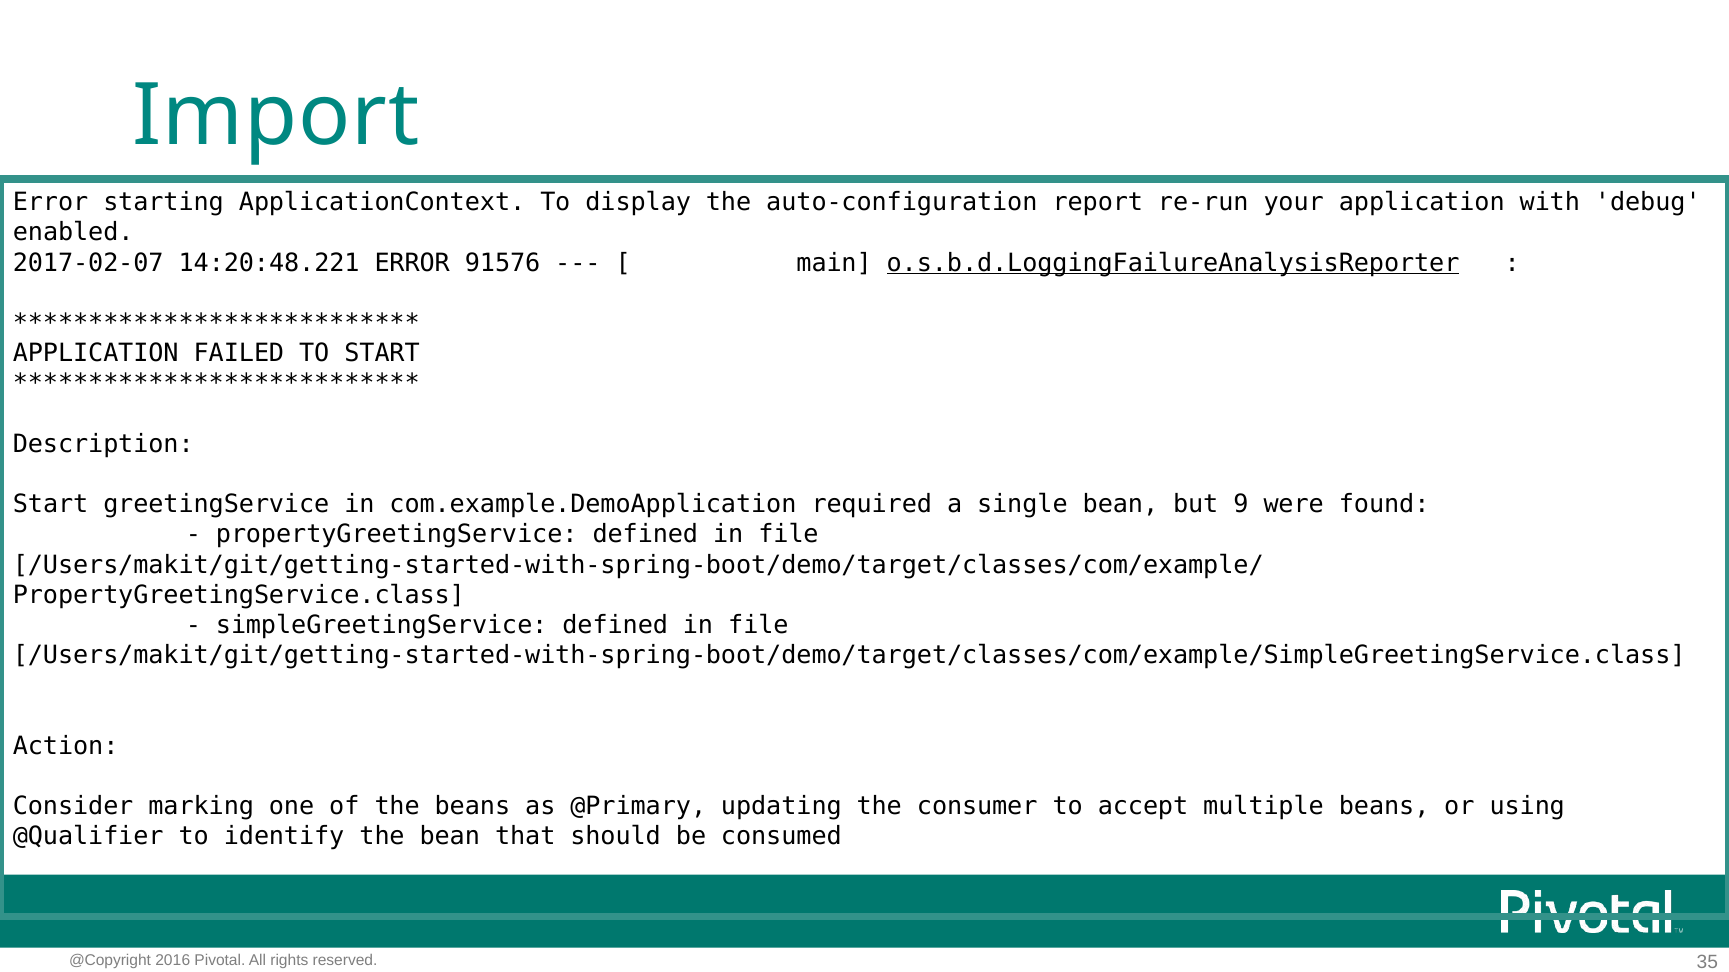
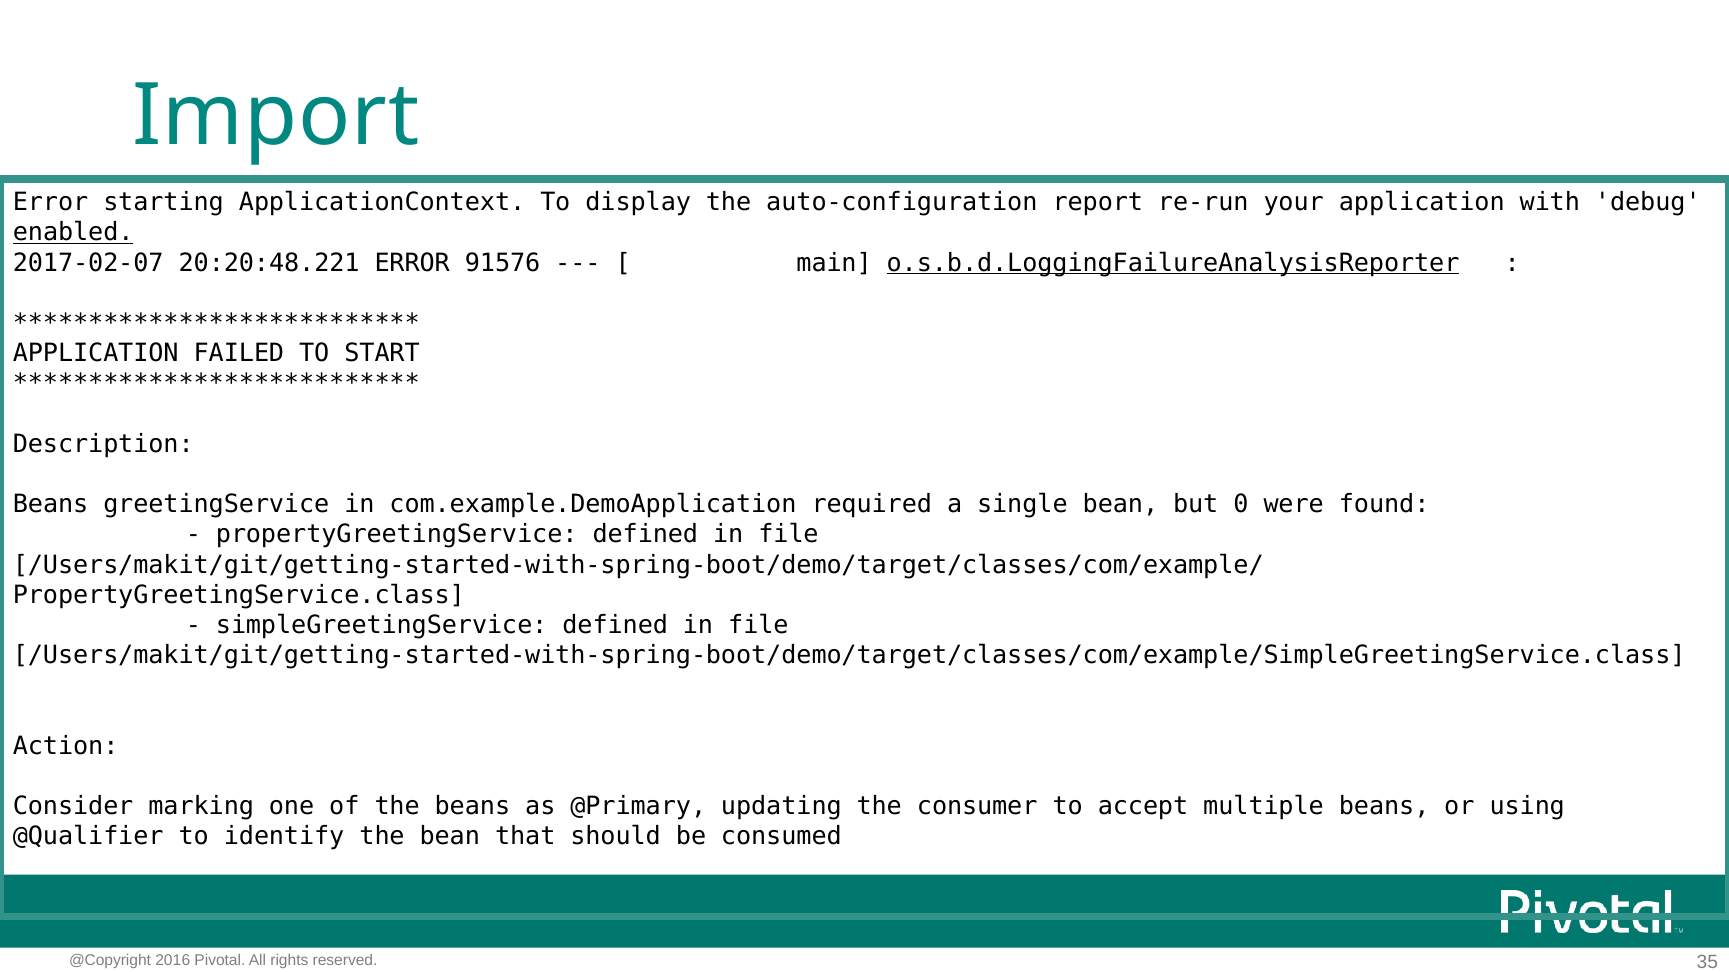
enabled underline: none -> present (73, 233)
14:20:48.221: 14:20:48.221 -> 20:20:48.221 (269, 263)
Start: Start -> Beans (51, 505)
9: 9 -> 0 (1241, 505)
